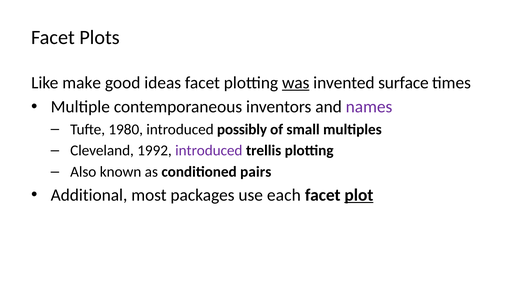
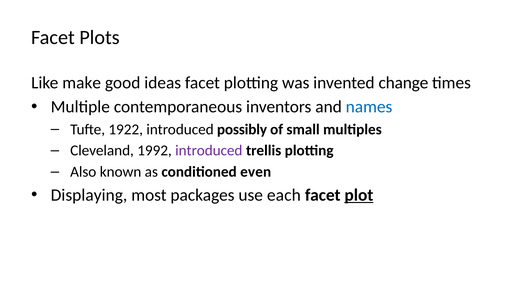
was underline: present -> none (296, 82)
surface: surface -> change (403, 82)
names colour: purple -> blue (369, 107)
1980: 1980 -> 1922 (126, 129)
pairs: pairs -> even (256, 172)
Additional: Additional -> Displaying (89, 195)
